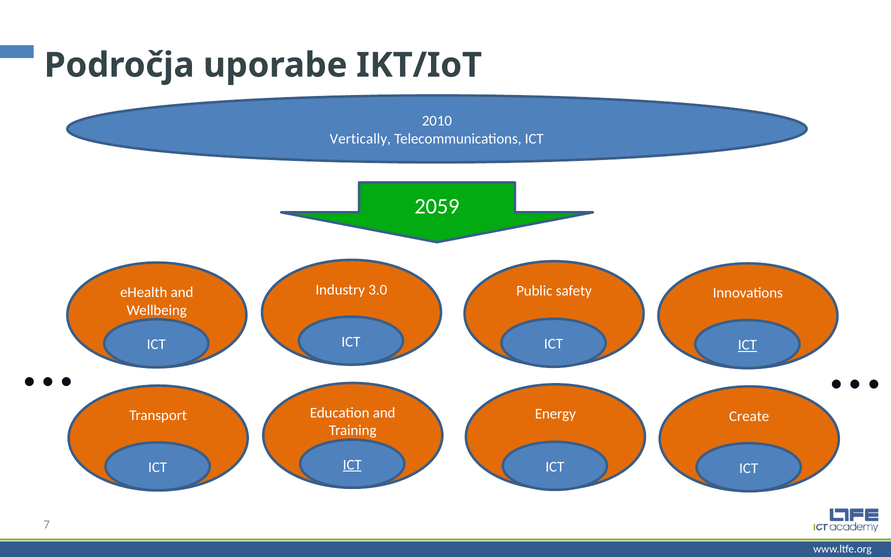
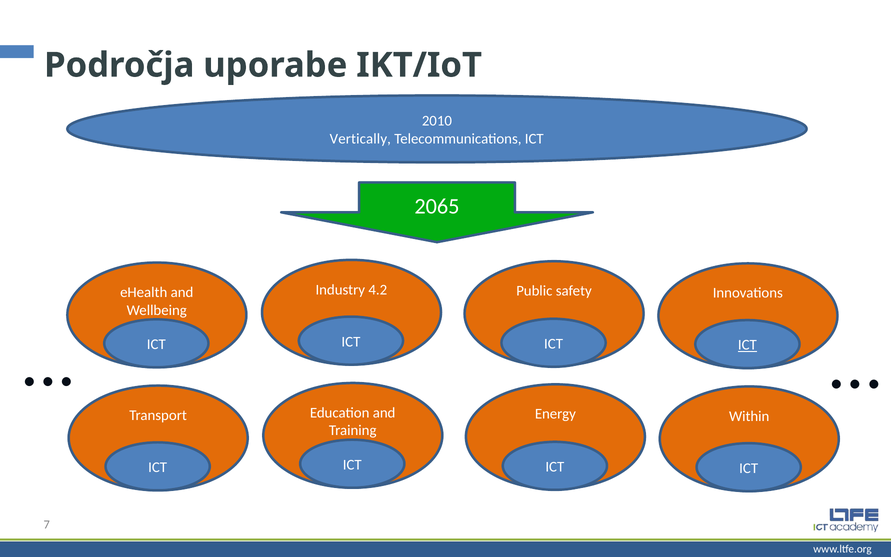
2059: 2059 -> 2065 (437, 206)
3.0: 3.0 -> 4.2 (378, 290)
Create: Create -> Within (749, 416)
ICT underline: present -> none (352, 465)
